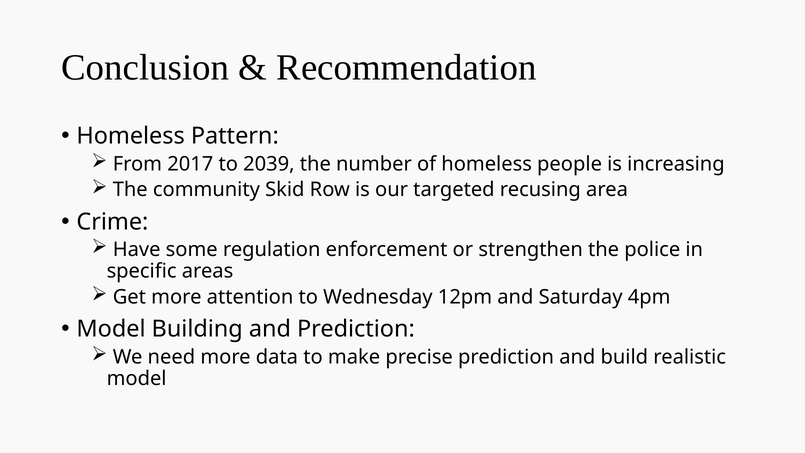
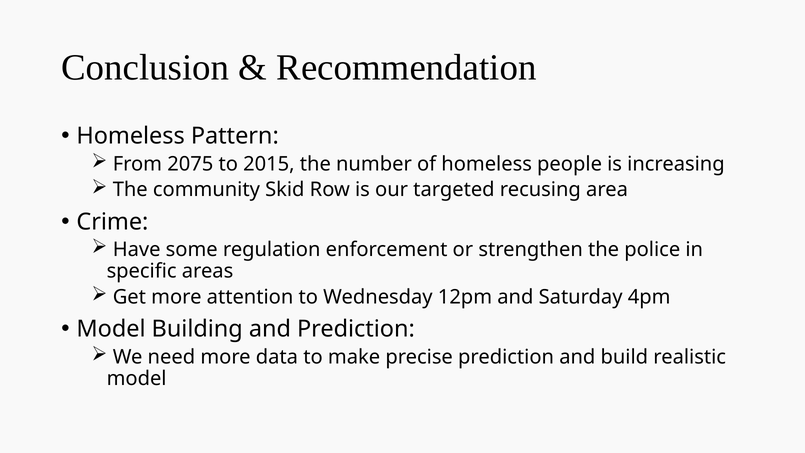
2017: 2017 -> 2075 (190, 164)
2039: 2039 -> 2015 (269, 164)
